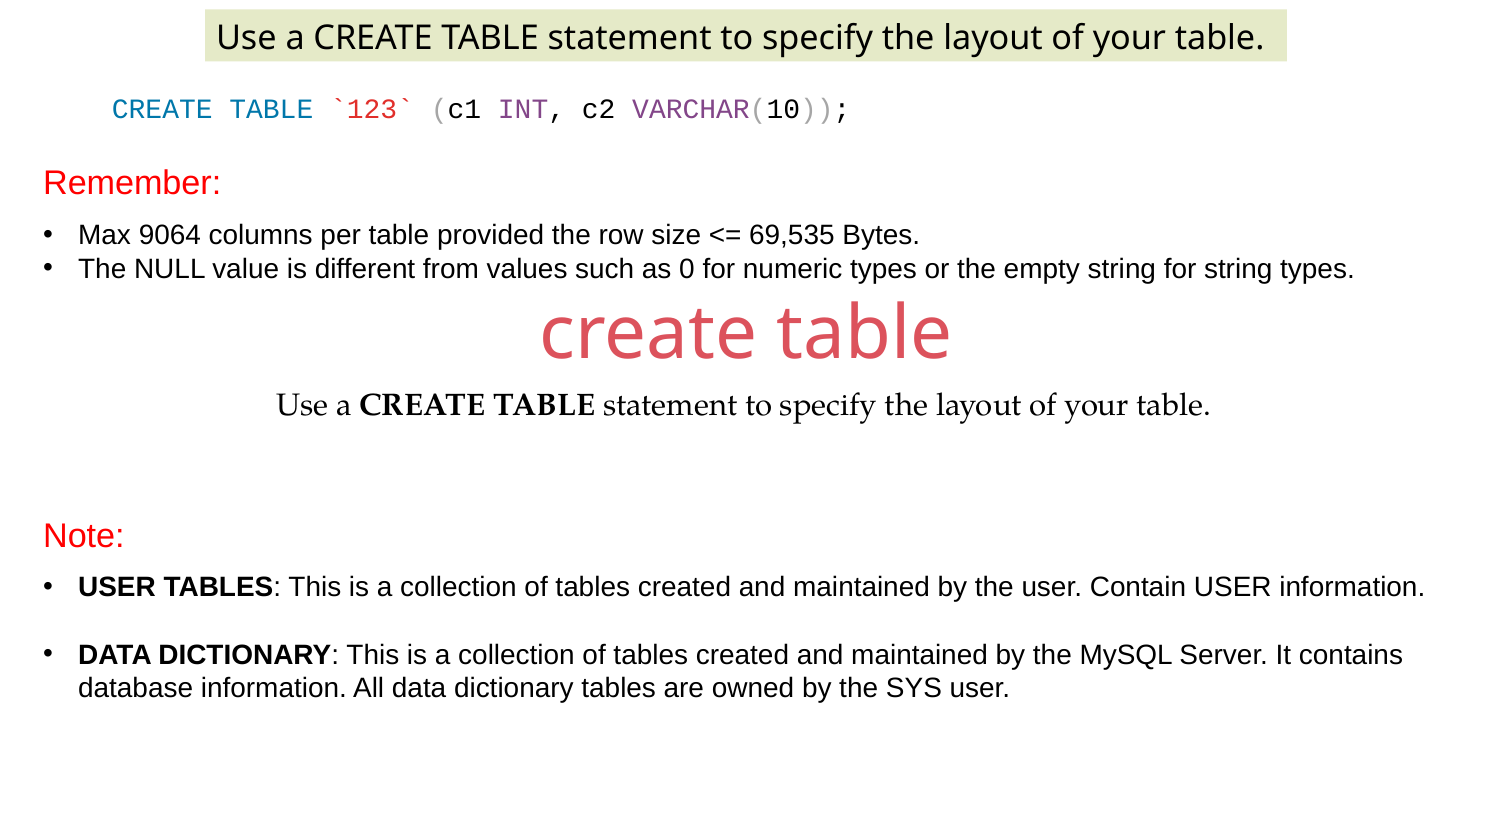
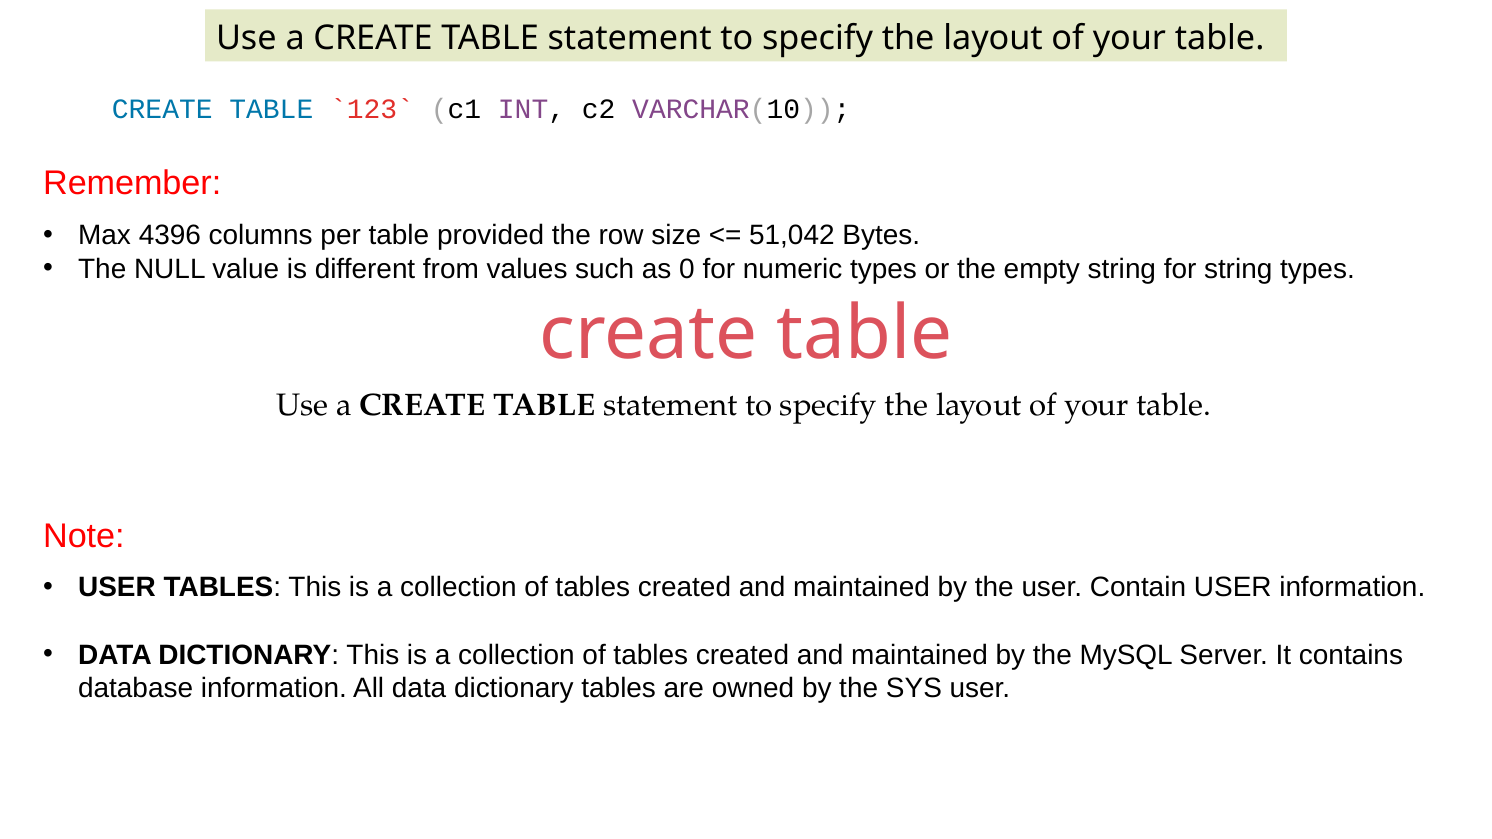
9064: 9064 -> 4396 (170, 235)
69,535: 69,535 -> 51,042 (792, 235)
